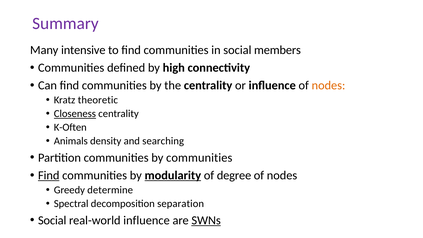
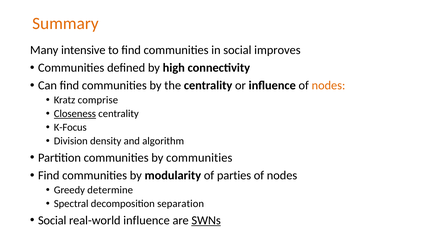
Summary colour: purple -> orange (65, 23)
members: members -> improves (277, 50)
theoretic: theoretic -> comprise (98, 100)
K-Often: K-Often -> K-Focus (70, 127)
Animals: Animals -> Division (71, 141)
searching: searching -> algorithm (163, 141)
Find underline: present -> none (49, 175)
modularity underline: present -> none (173, 175)
degree: degree -> parties (234, 175)
